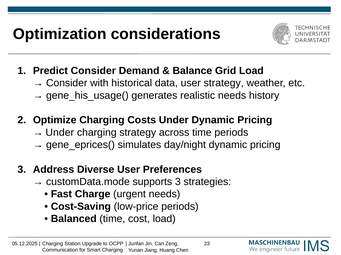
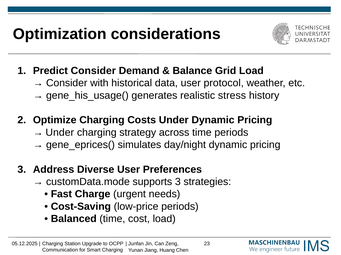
user strategy: strategy -> protocol (224, 83)
realistic needs: needs -> stress (232, 96)
